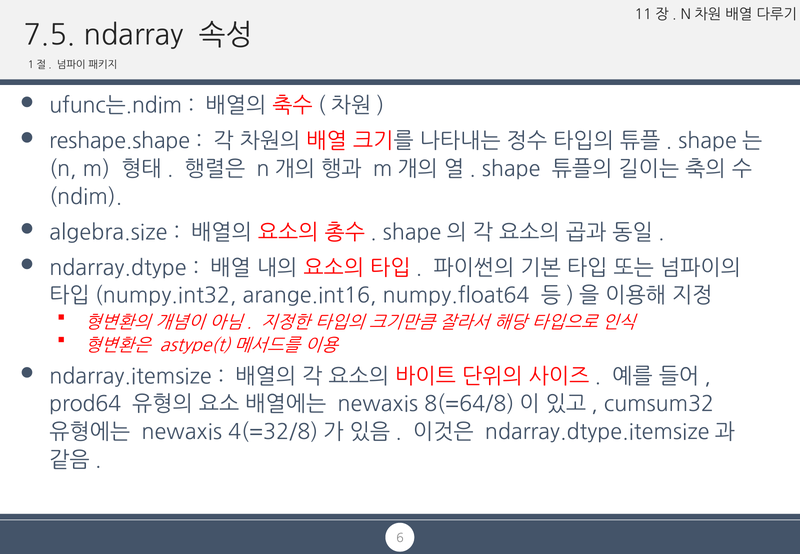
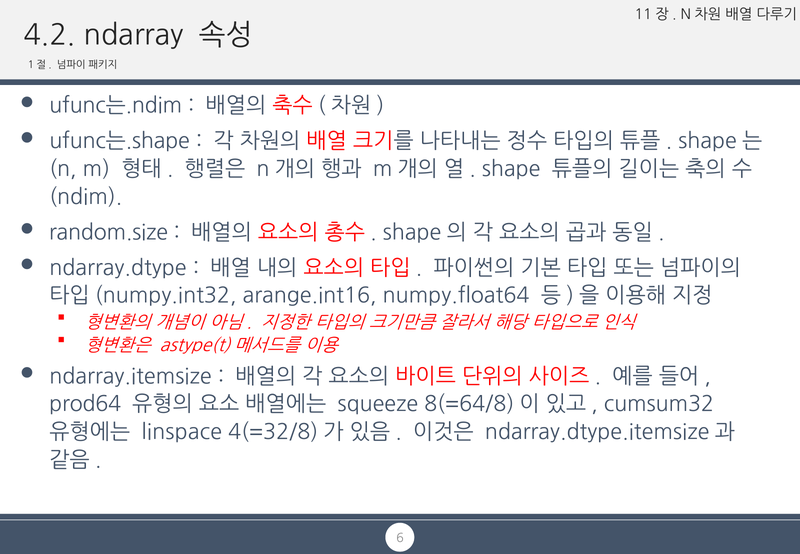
7.5: 7.5 -> 4.2 (50, 35)
reshape.shape: reshape.shape -> ufunc는.shape (120, 141)
algebra.size: algebra.size -> random.size (108, 232)
newaxis: newaxis -> squeeze (378, 404)
newaxis: newaxis -> linspace (182, 432)
